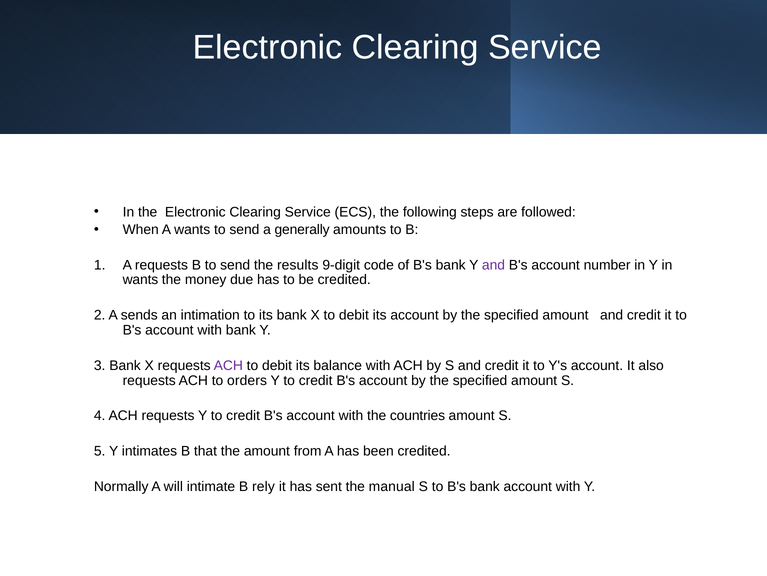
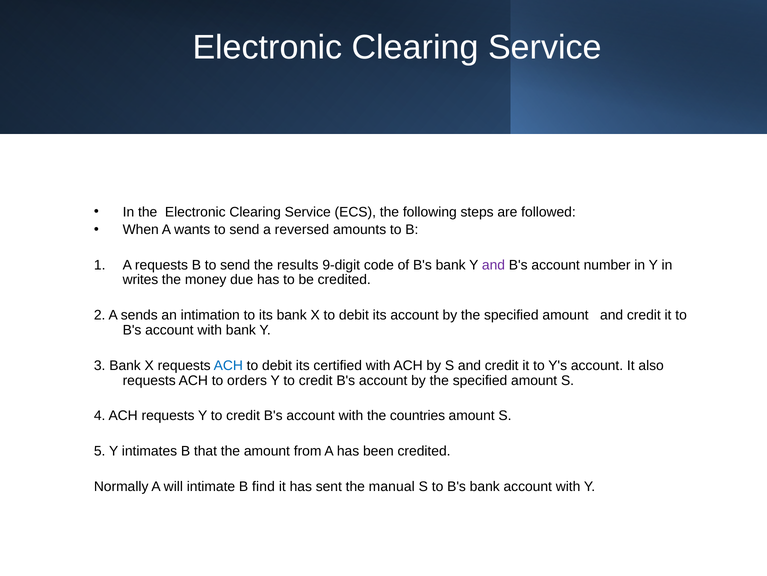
generally: generally -> reversed (302, 229)
wants: wants -> writes (140, 280)
ACH colour: purple -> blue (228, 365)
balance: balance -> certified (338, 365)
rely: rely -> find (263, 486)
